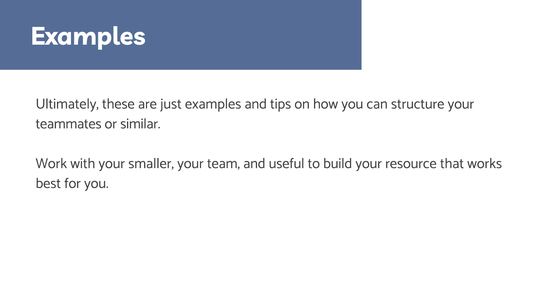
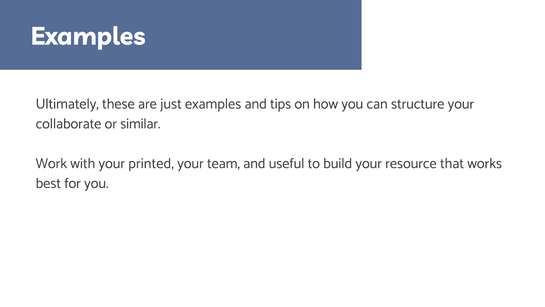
teammates: teammates -> collaborate (69, 123)
smaller: smaller -> printed (151, 163)
